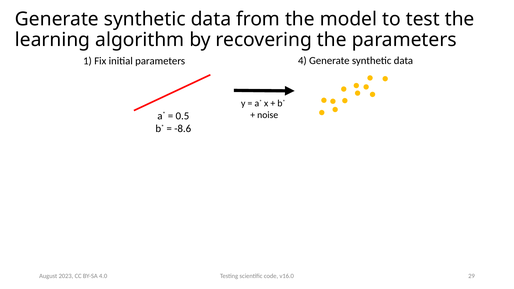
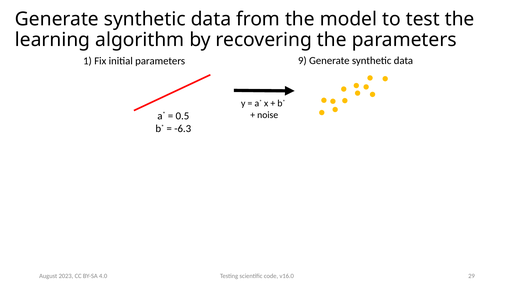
4: 4 -> 9 (302, 61)
-8.6: -8.6 -> -6.3 (183, 129)
